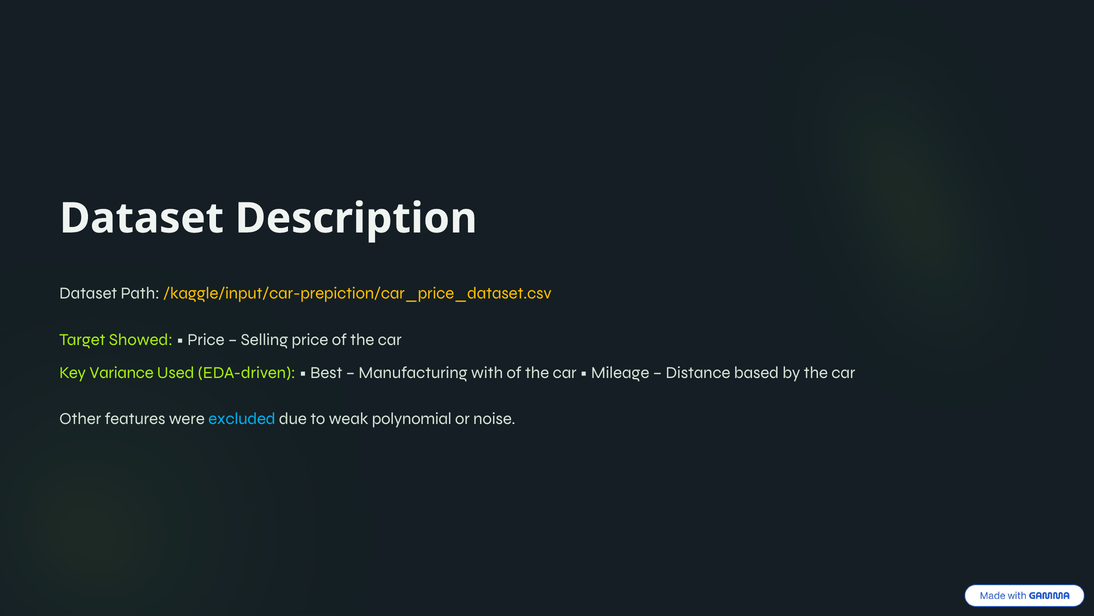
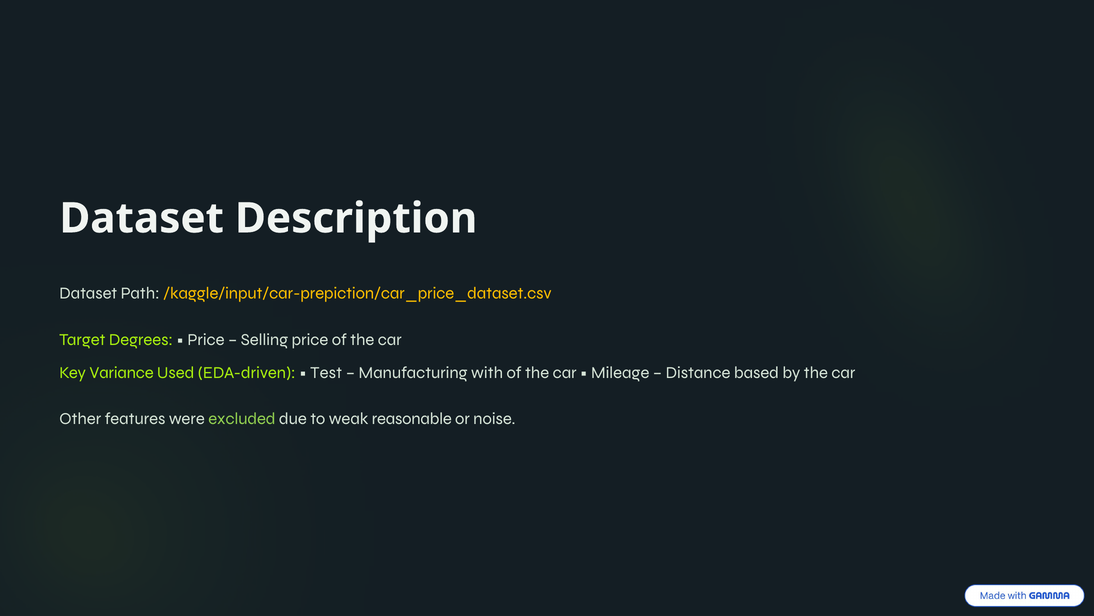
Showed: Showed -> Degrees (141, 339)
Best: Best -> Test (326, 372)
excluded colour: light blue -> light green (242, 419)
polynomial: polynomial -> reasonable (412, 419)
